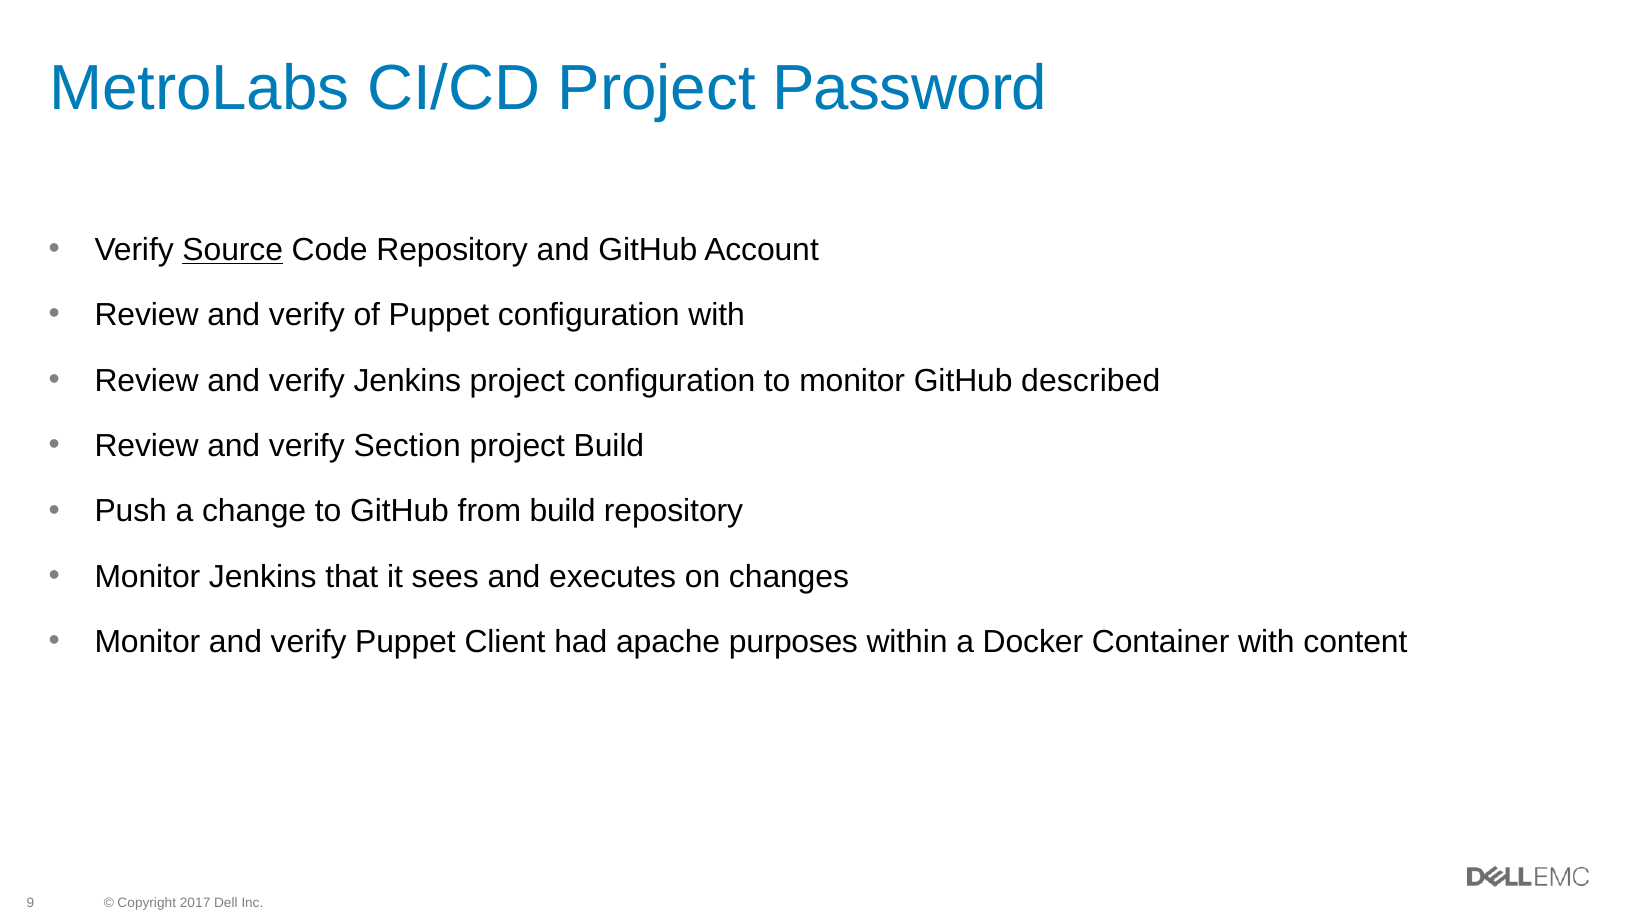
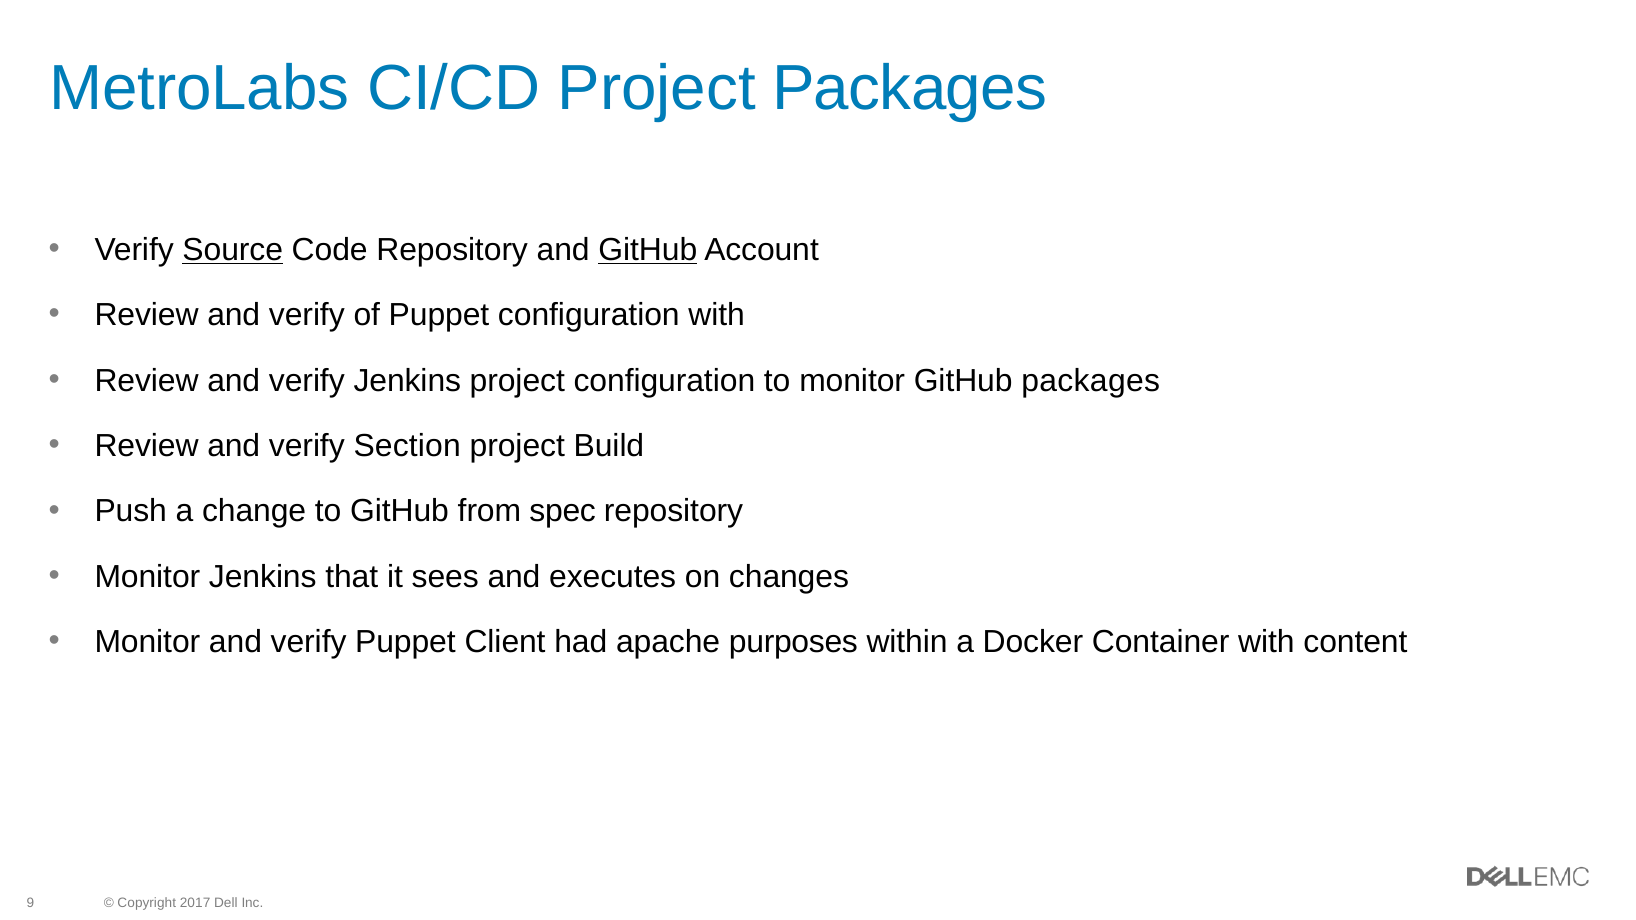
Project Password: Password -> Packages (910, 89)
GitHub underline: none -> present (648, 250)
GitHub described: described -> packages (1091, 381)
from build: build -> spec (563, 512)
